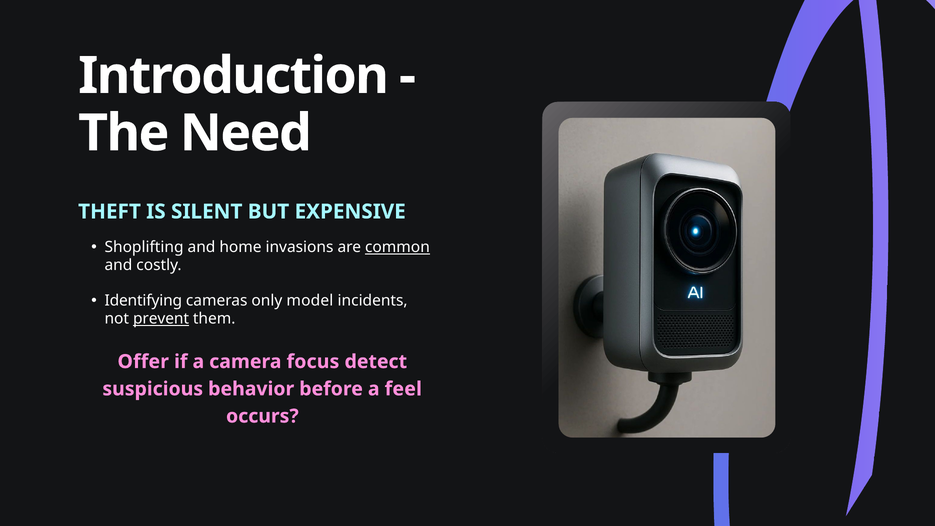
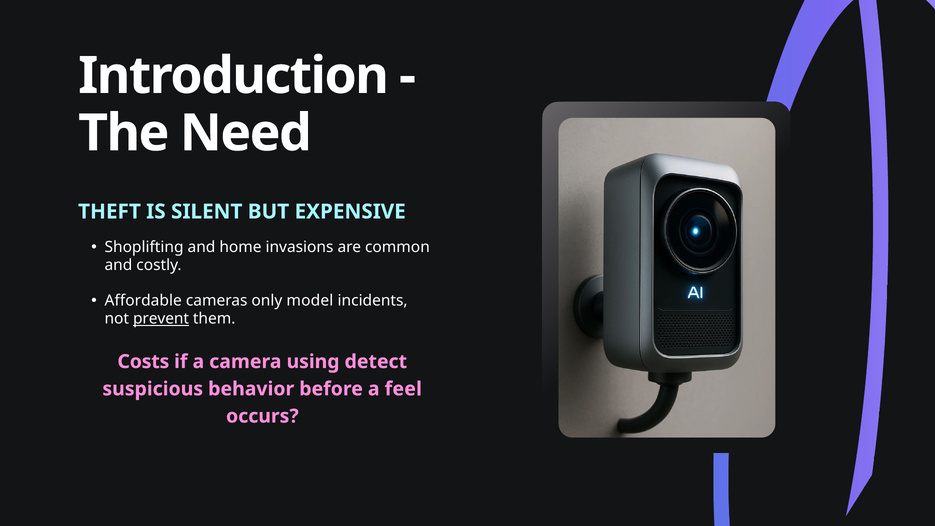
common underline: present -> none (397, 247)
Identifying: Identifying -> Affordable (143, 301)
Offer: Offer -> Costs (143, 362)
focus: focus -> using (313, 362)
